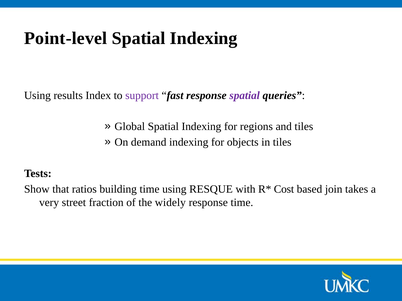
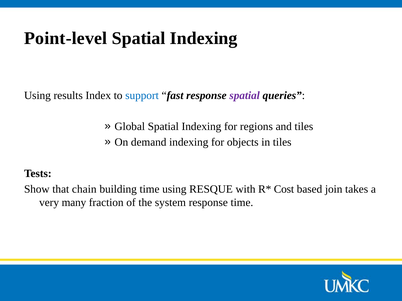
support colour: purple -> blue (142, 96)
ratios: ratios -> chain (84, 189)
street: street -> many (74, 203)
widely: widely -> system (170, 203)
